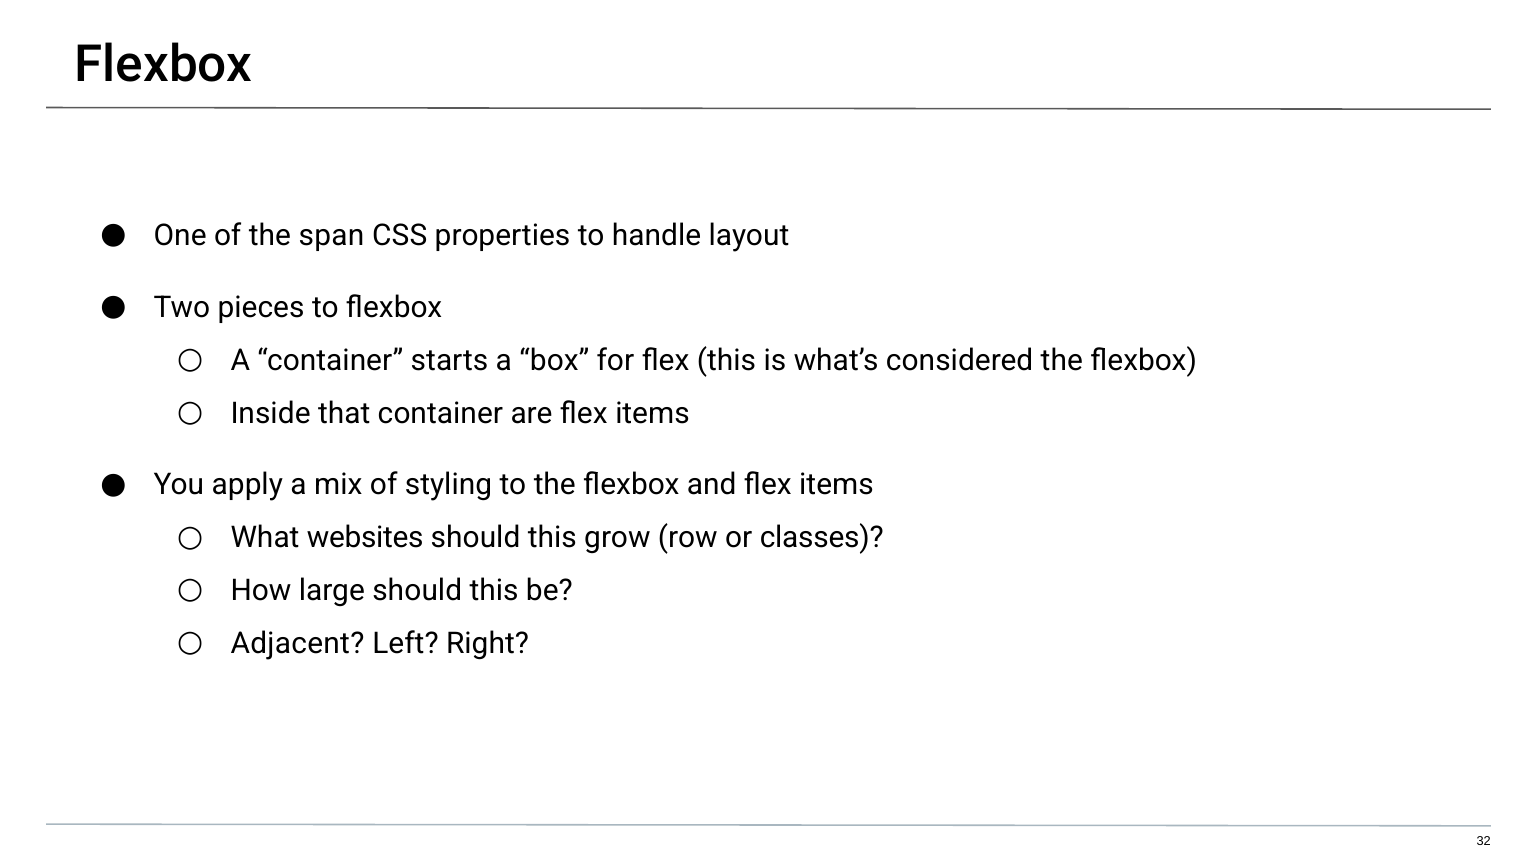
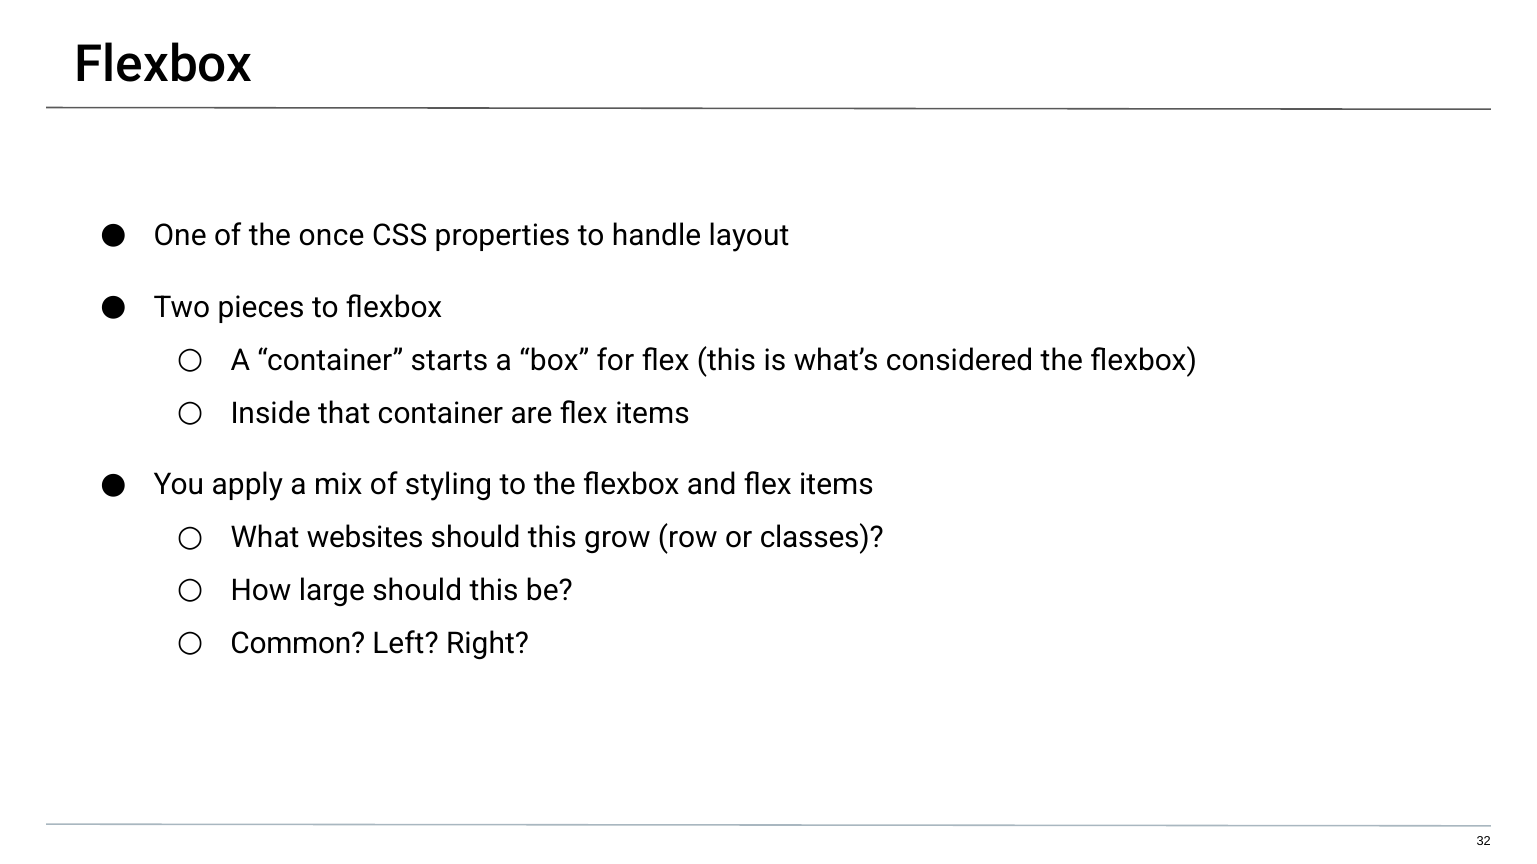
span: span -> once (332, 236)
Adjacent: Adjacent -> Common (298, 644)
